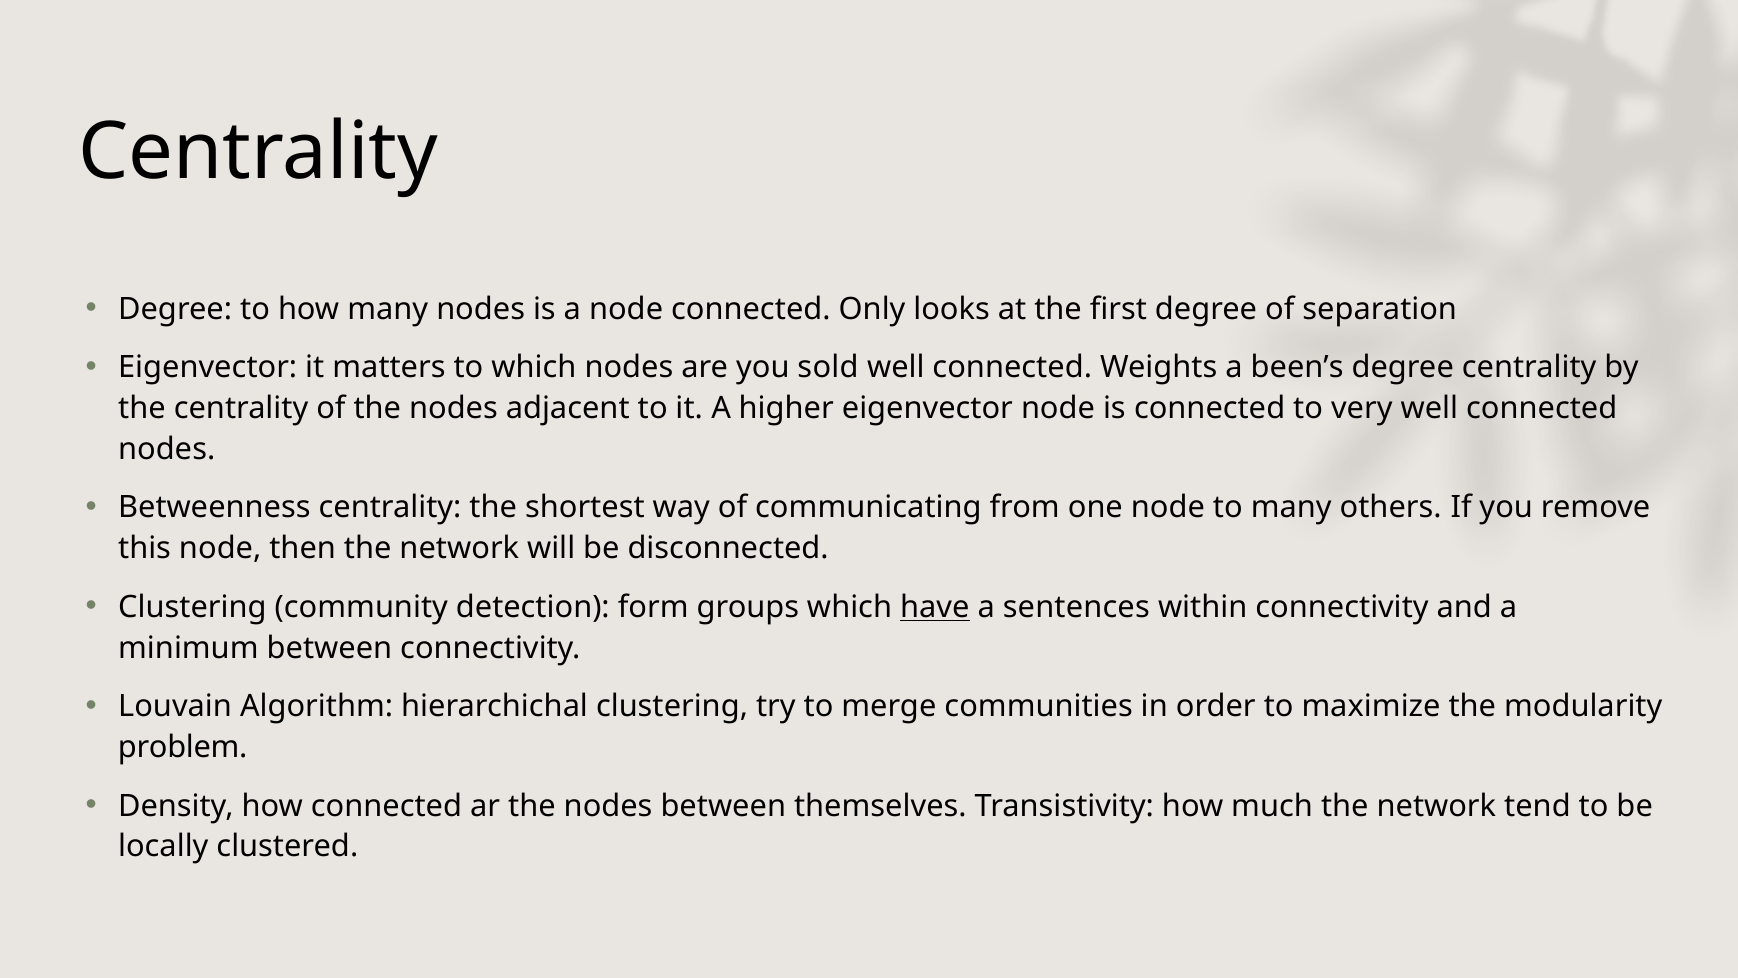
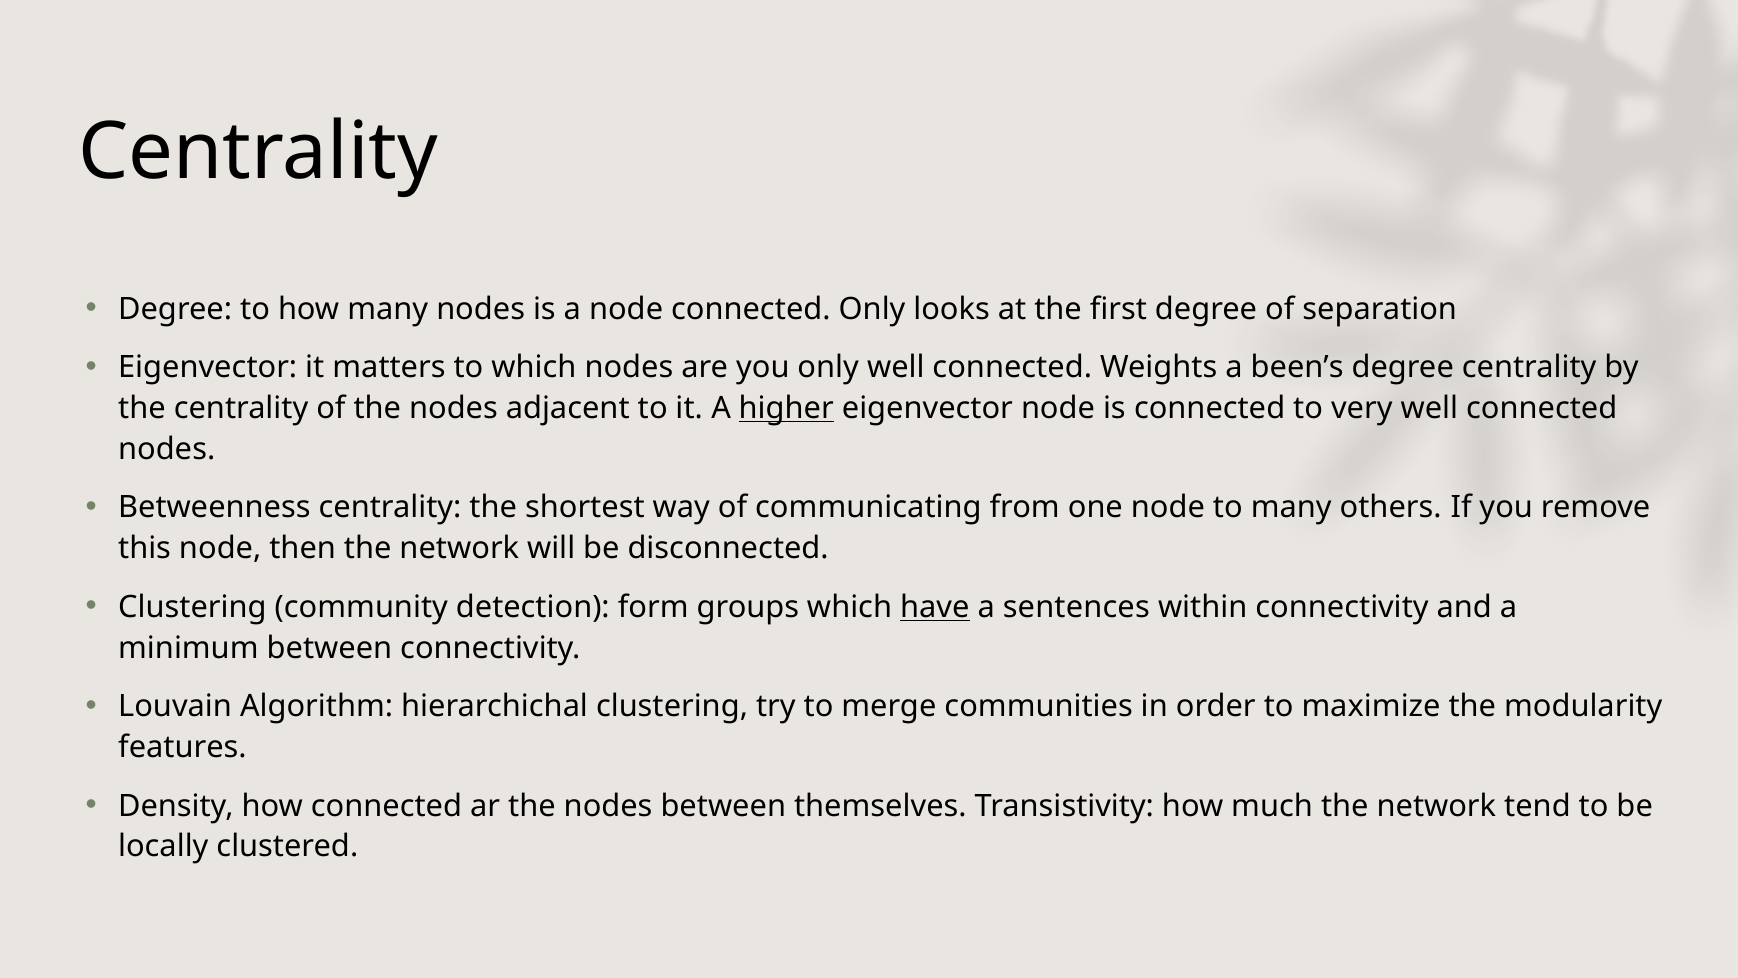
you sold: sold -> only (828, 367)
higher underline: none -> present (786, 408)
problem: problem -> features (182, 747)
